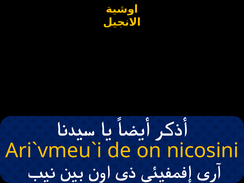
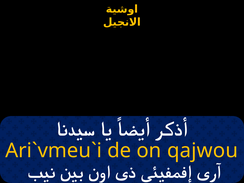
nicosini: nicosini -> qajwou (203, 150)
